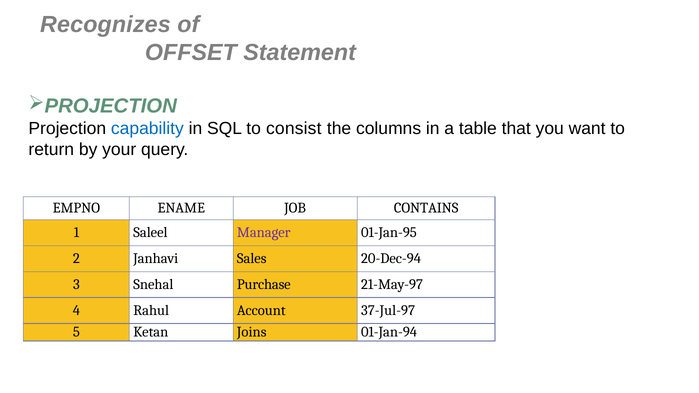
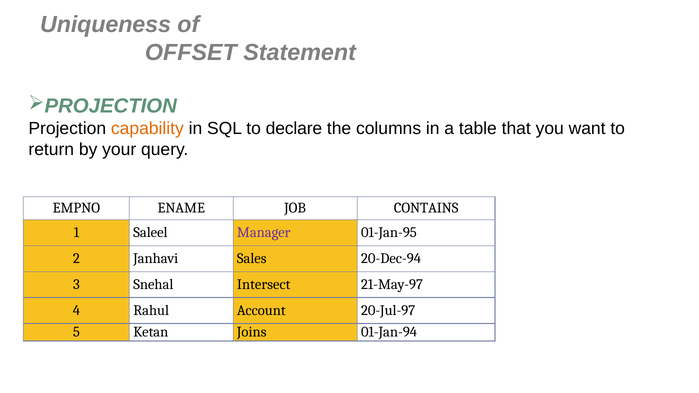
Recognizes: Recognizes -> Uniqueness (106, 24)
capability colour: blue -> orange (147, 129)
consist: consist -> declare (294, 129)
Purchase: Purchase -> Intersect (264, 285)
37-Jul-97: 37-Jul-97 -> 20-Jul-97 (388, 311)
